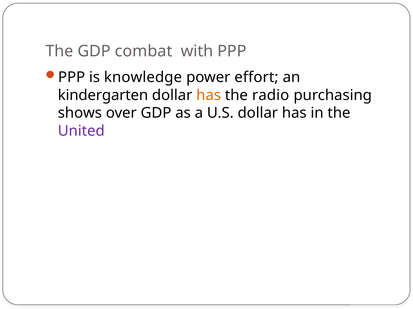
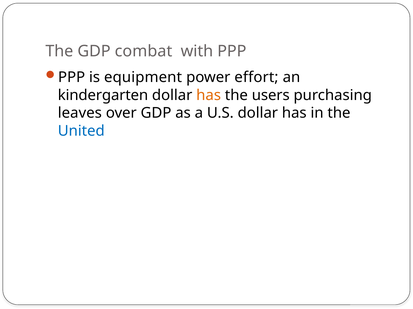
knowledge: knowledge -> equipment (143, 77)
radio: radio -> users (271, 95)
shows: shows -> leaves (80, 113)
United colour: purple -> blue (81, 131)
